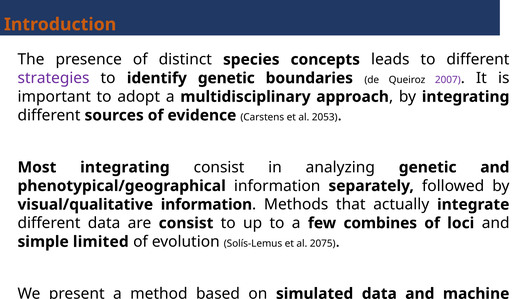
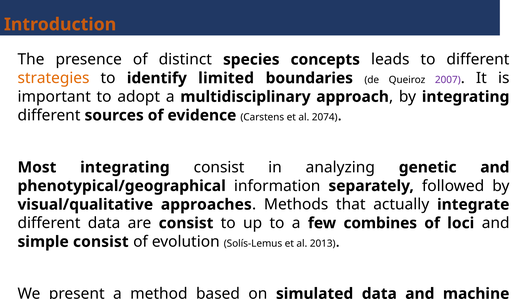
strategies colour: purple -> orange (54, 78)
identify genetic: genetic -> limited (226, 78)
2053: 2053 -> 2074 (325, 117)
visual/qualitative information: information -> approaches (206, 205)
simple limited: limited -> consist (101, 242)
2075: 2075 -> 2013 (323, 244)
